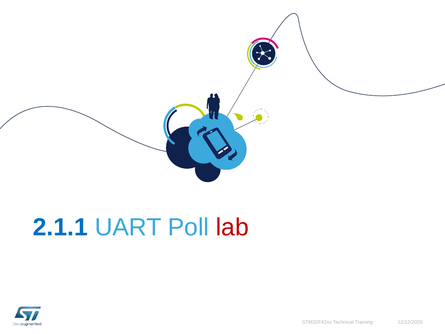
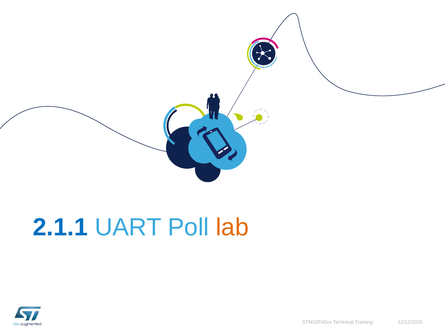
lab colour: red -> orange (232, 227)
